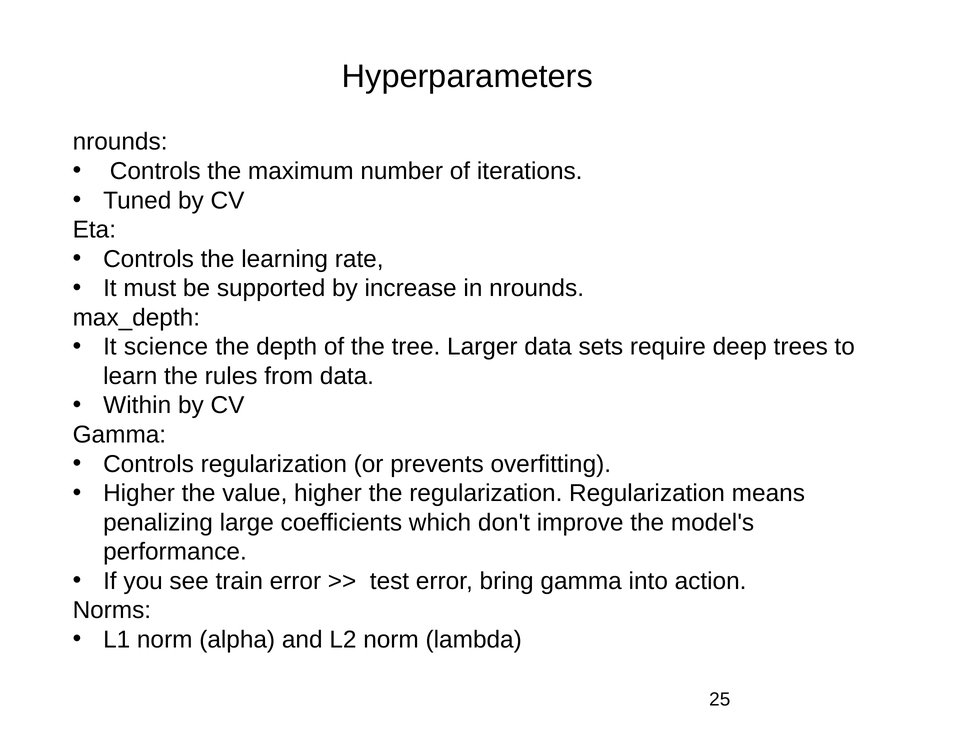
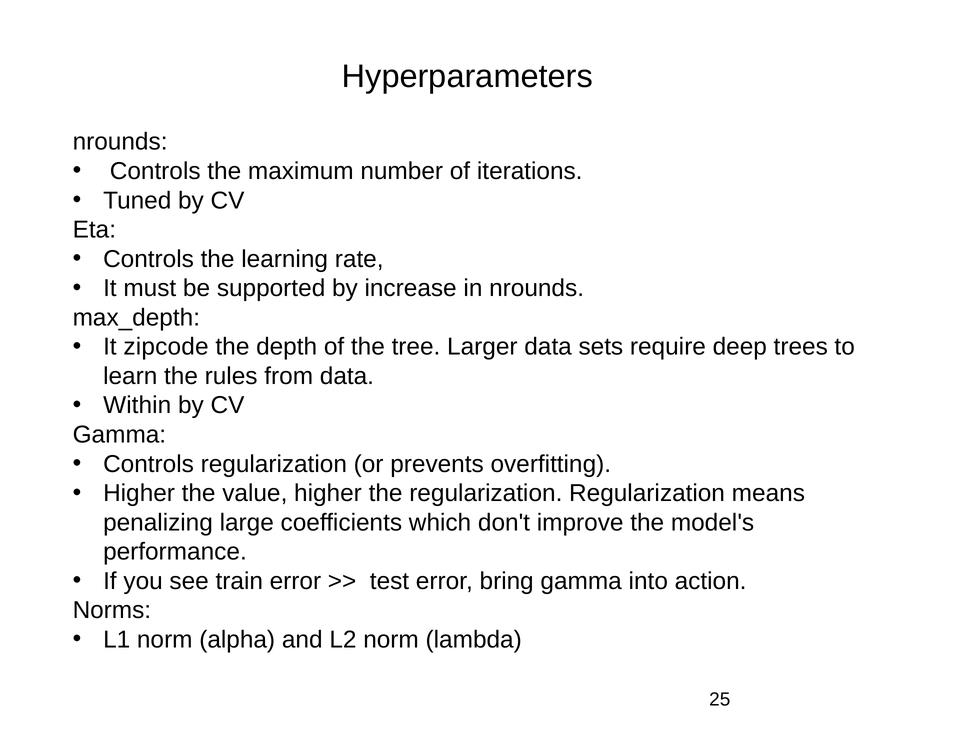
science: science -> zipcode (166, 347)
